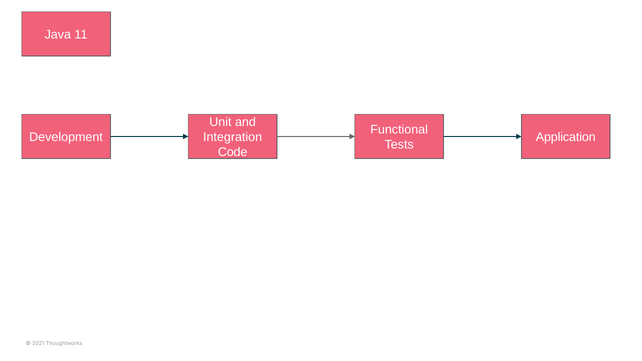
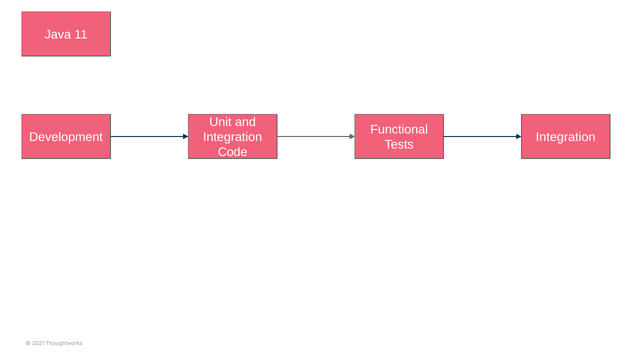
Application: Application -> Integration (566, 137)
